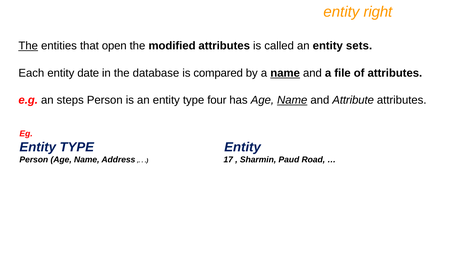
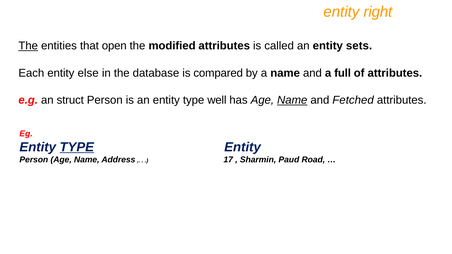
date: date -> else (88, 73)
name underline: present -> none (285, 73)
file: file -> full (343, 73)
steps: steps -> struct (70, 100)
four: four -> well (217, 100)
Attribute: Attribute -> Fetched (353, 100)
TYPE underline: none -> present (77, 147)
